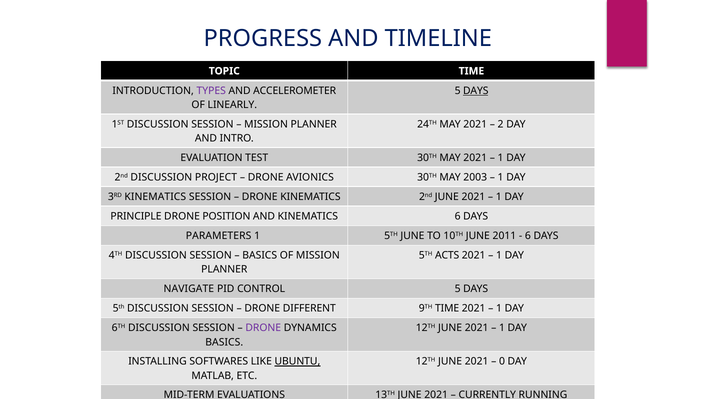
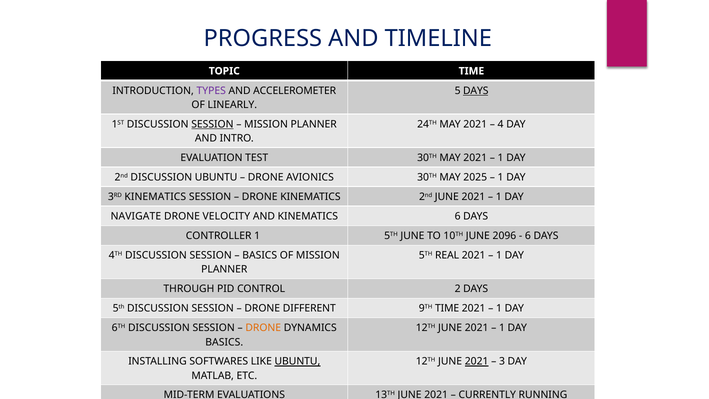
SESSION underline: none -> present (212, 124)
2: 2 -> 4 (501, 124)
DISCUSSION PROJECT: PROJECT -> UBUNTU (216, 177)
2003: 2003 -> 2025 (475, 177)
PRINCIPLE: PRINCIPLE -> NAVIGATE (136, 216)
POSITION: POSITION -> VELOCITY (226, 216)
PARAMETERS: PARAMETERS -> CONTROLLER (219, 236)
2011: 2011 -> 2096 (504, 236)
ACTS: ACTS -> REAL (447, 255)
NAVIGATE: NAVIGATE -> THROUGH (189, 289)
CONTROL 5: 5 -> 2 (458, 289)
DRONE colour: purple -> orange (263, 328)
2021 underline: none -> present (477, 361)
0: 0 -> 3 (502, 361)
